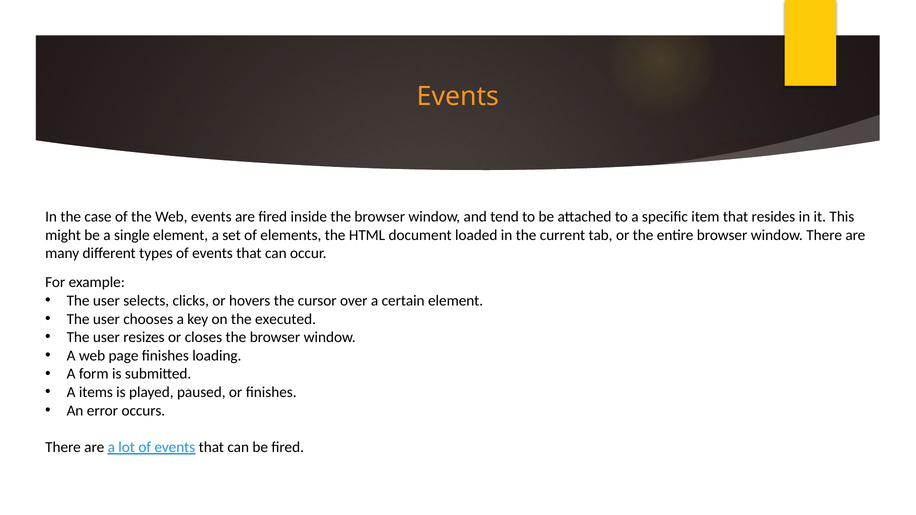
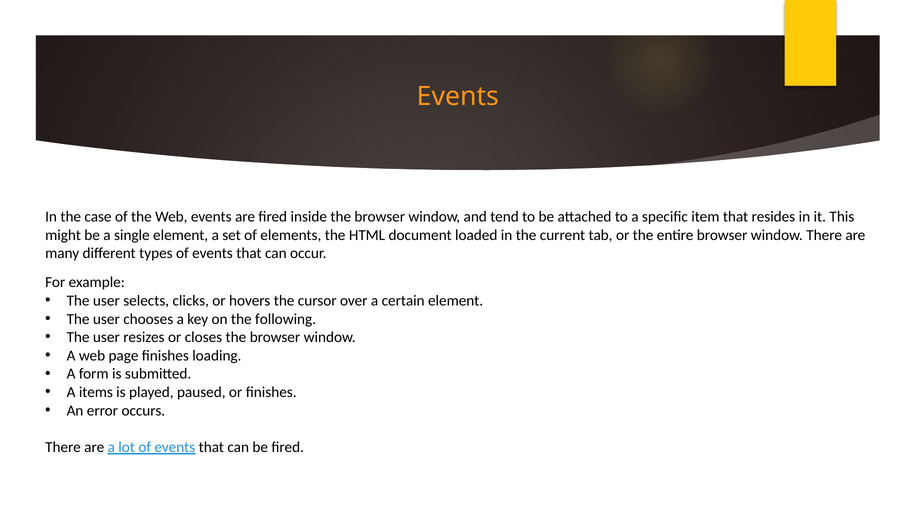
executed: executed -> following (286, 319)
